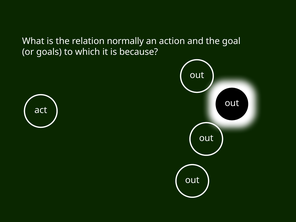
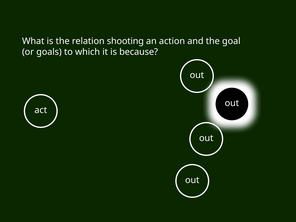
normally: normally -> shooting (125, 41)
